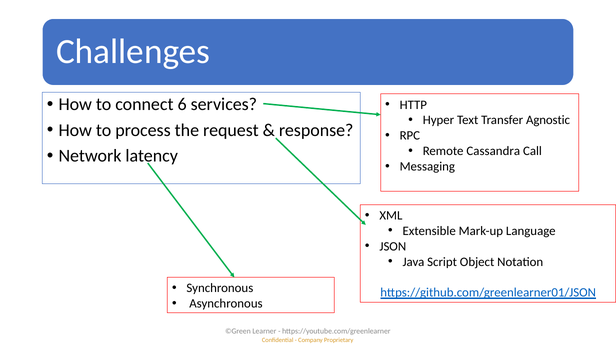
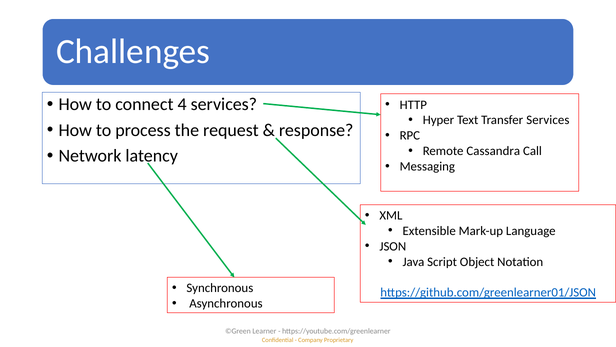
6: 6 -> 4 (182, 104)
Transfer Agnostic: Agnostic -> Services (548, 120)
